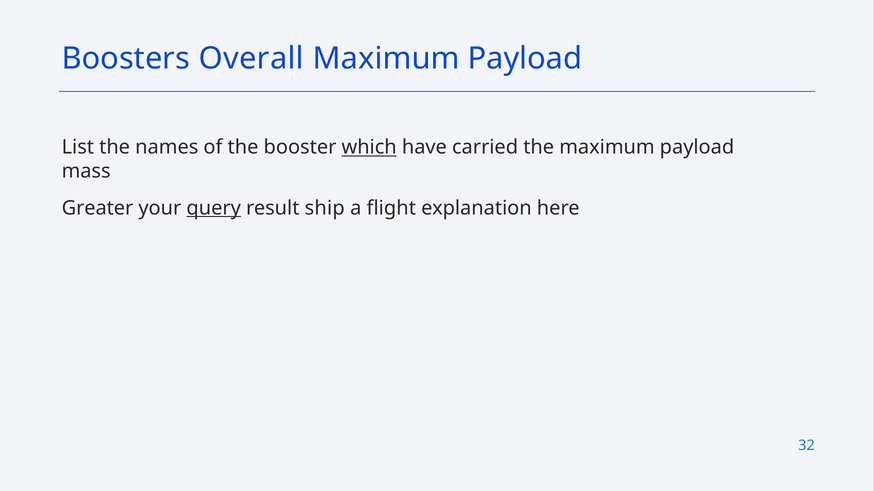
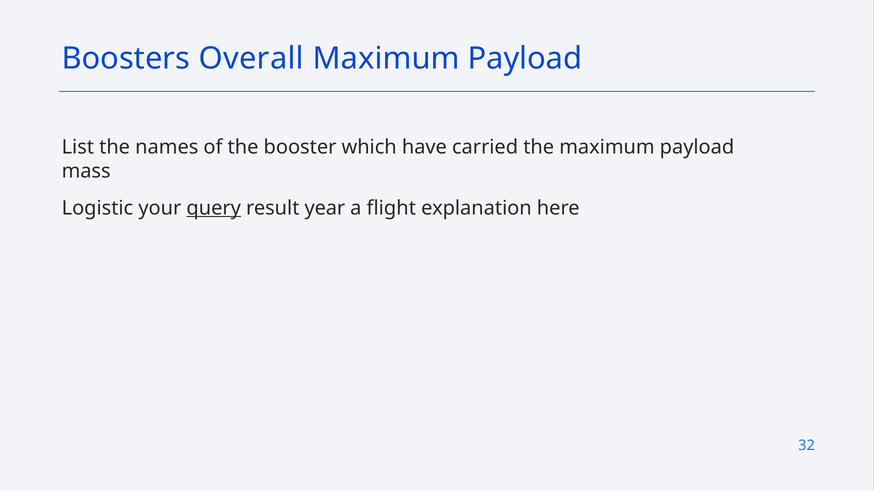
which underline: present -> none (369, 147)
Greater: Greater -> Logistic (97, 208)
ship: ship -> year (325, 208)
